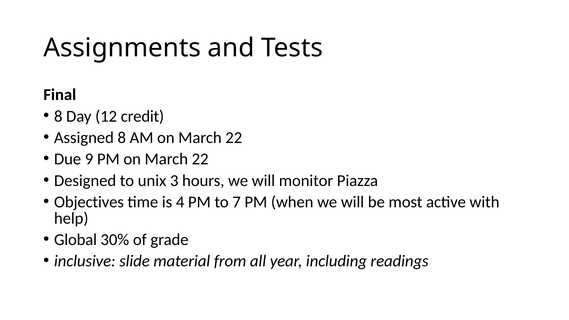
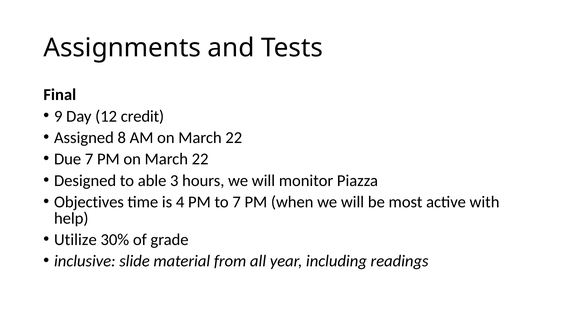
8: 8 -> 9 (58, 116)
Due 9: 9 -> 7 (89, 159)
unix: unix -> able (152, 181)
Global: Global -> Utilize (75, 240)
